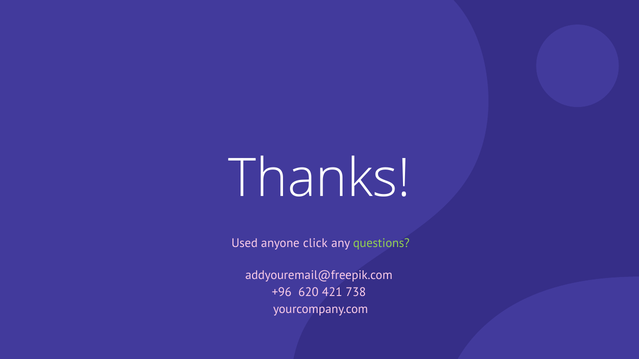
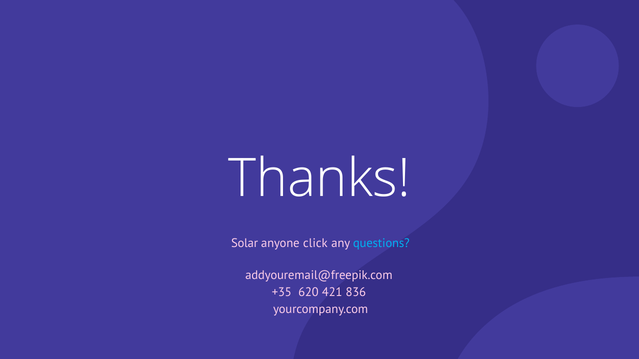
Used: Used -> Solar (245, 243)
questions colour: light green -> light blue (381, 243)
+96: +96 -> +35 (282, 293)
738: 738 -> 836 (356, 293)
